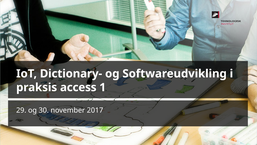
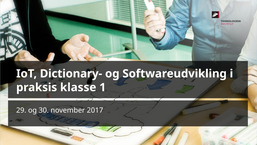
access: access -> klasse (78, 87)
